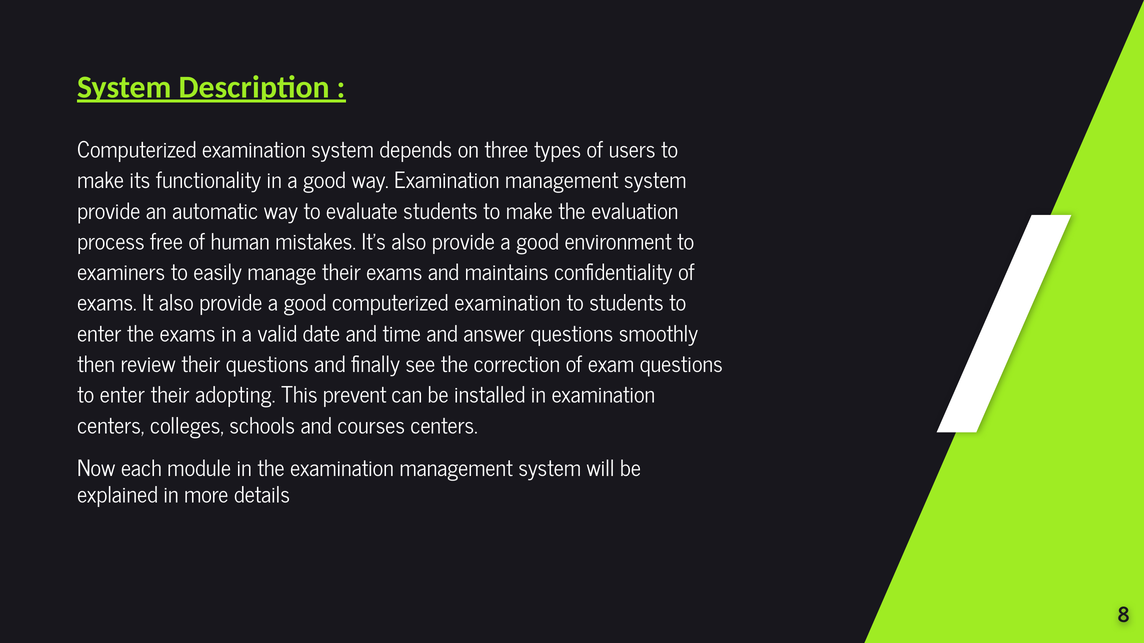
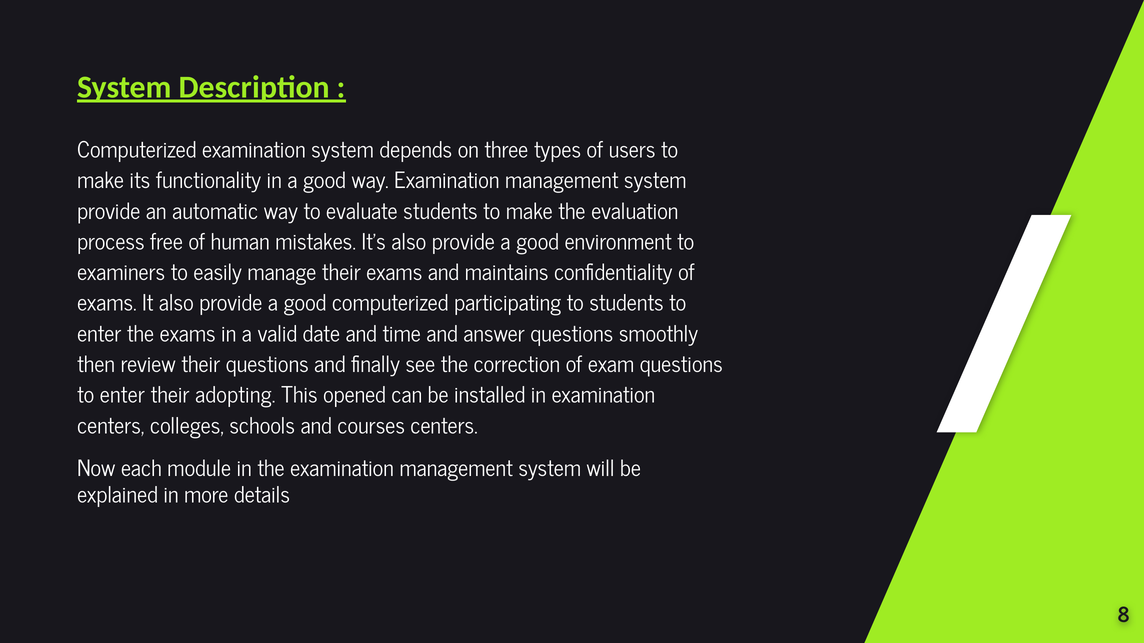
good computerized examination: examination -> participating (508, 304)
prevent: prevent -> opened (354, 396)
